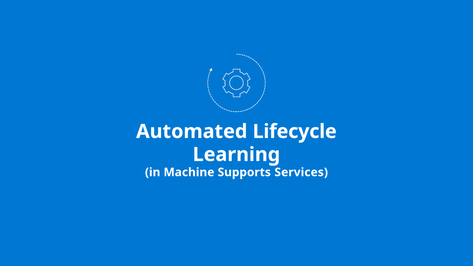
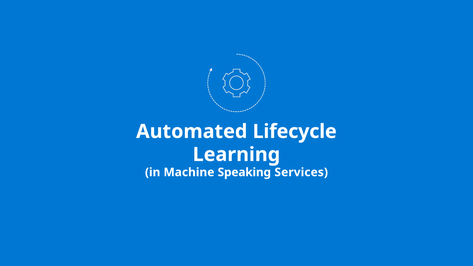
Supports: Supports -> Speaking (244, 172)
